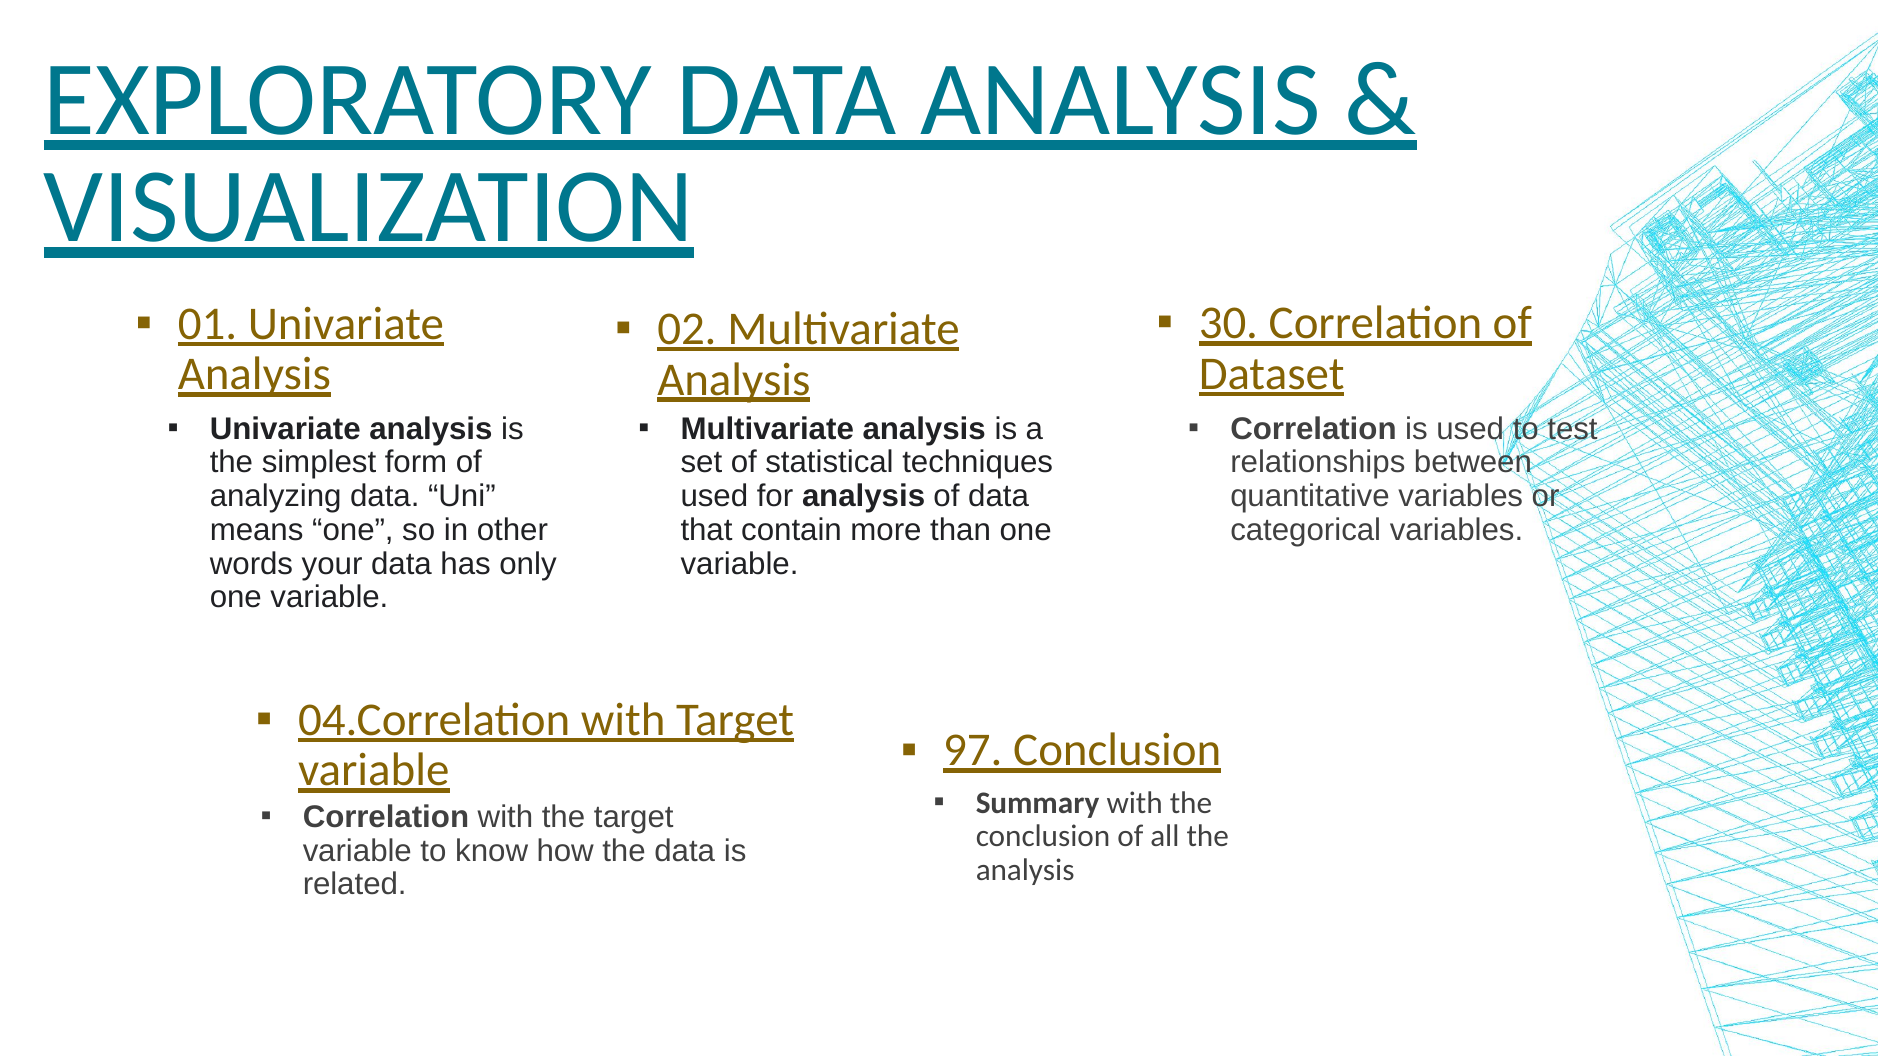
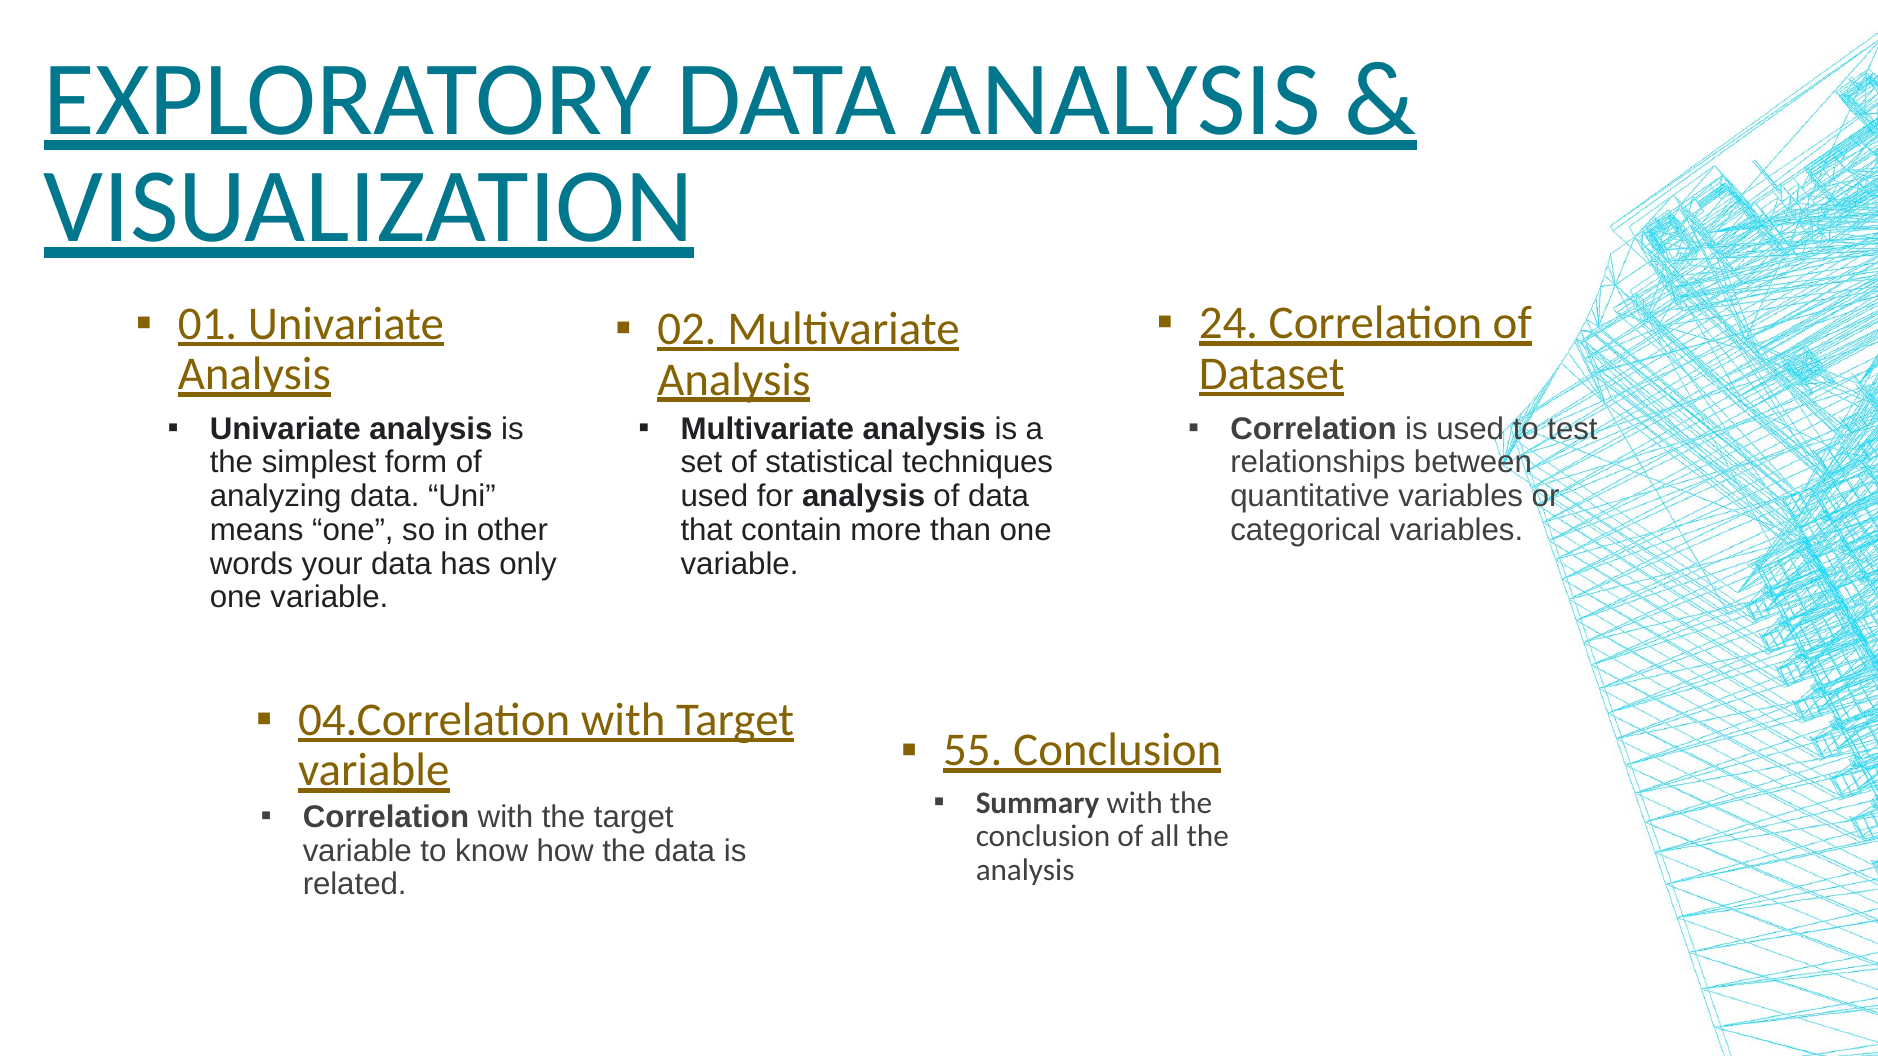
30: 30 -> 24 (1228, 323)
97: 97 -> 55 (973, 751)
